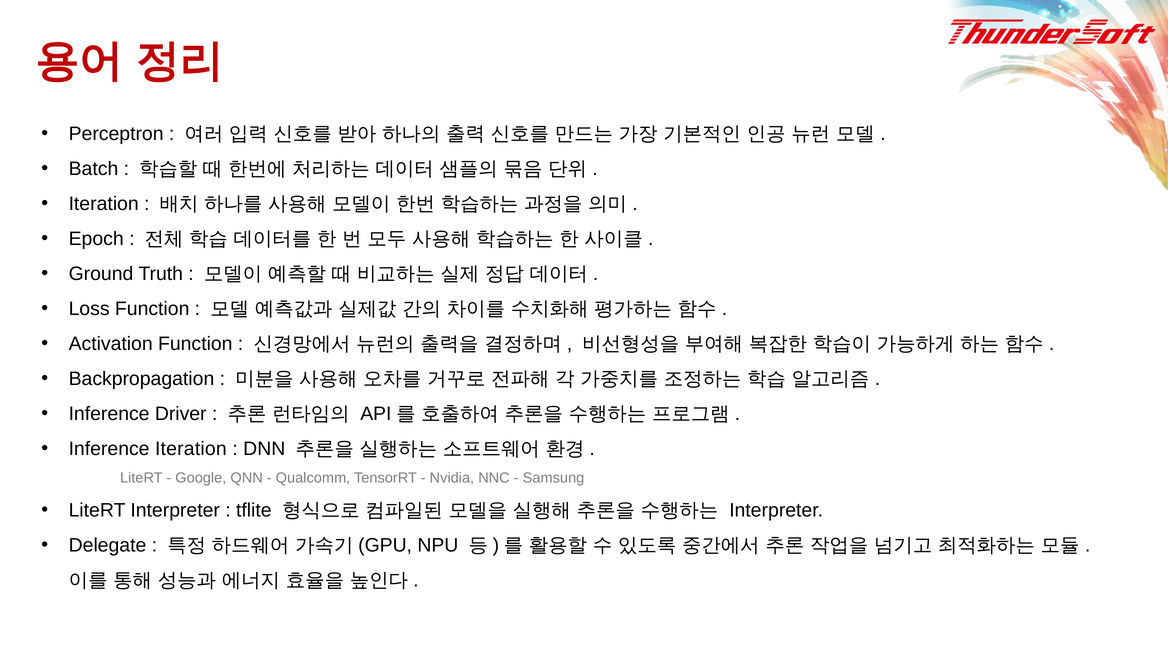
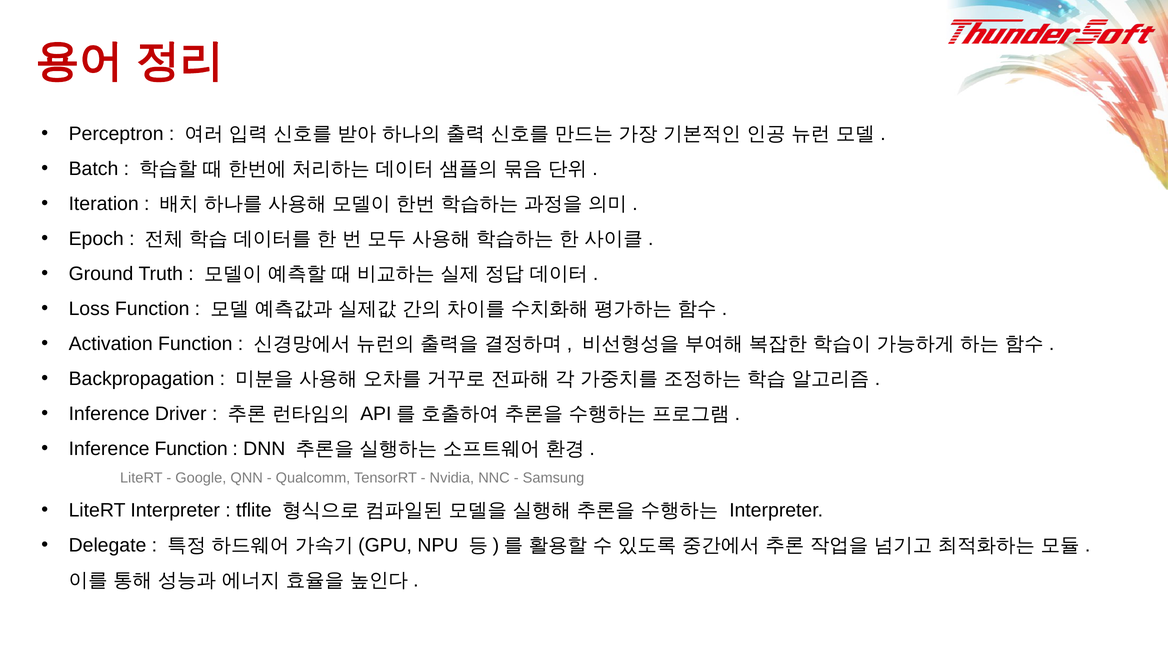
Inference Iteration: Iteration -> Function (191, 449)
